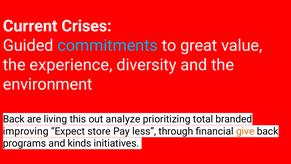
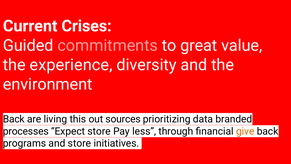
commitments colour: light blue -> pink (108, 45)
analyze: analyze -> sources (123, 119)
total: total -> data (203, 119)
improving: improving -> processes (26, 131)
and kinds: kinds -> store (79, 143)
